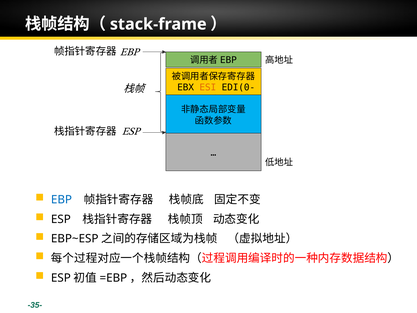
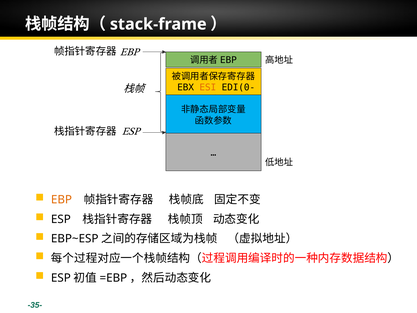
EBP colour: blue -> orange (61, 199)
